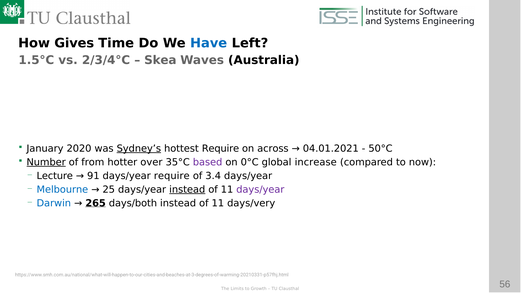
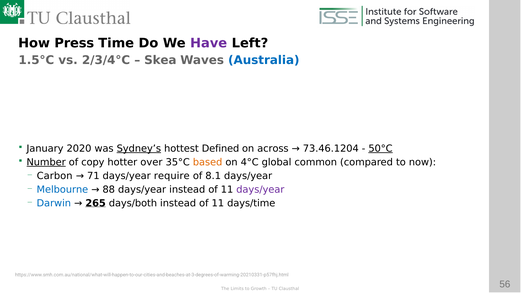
Gives: Gives -> Press (74, 43)
Have colour: blue -> purple (209, 43)
Australia colour: black -> blue (264, 60)
hottest Require: Require -> Defined (220, 149)
04.01.2021: 04.01.2021 -> 73.46.1204 (331, 149)
50°C underline: none -> present (380, 149)
from: from -> copy (93, 162)
based colour: purple -> orange (208, 162)
0°C: 0°C -> 4°C (250, 162)
increase: increase -> common (316, 162)
Lecture: Lecture -> Carbon (55, 176)
91: 91 -> 71 (93, 176)
3.4: 3.4 -> 8.1 (213, 176)
25: 25 -> 88 (109, 190)
instead underline: present -> none (187, 190)
days/very: days/very -> days/time (251, 203)
